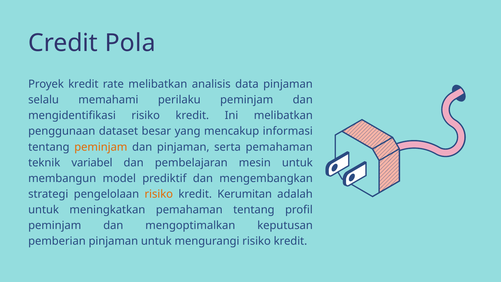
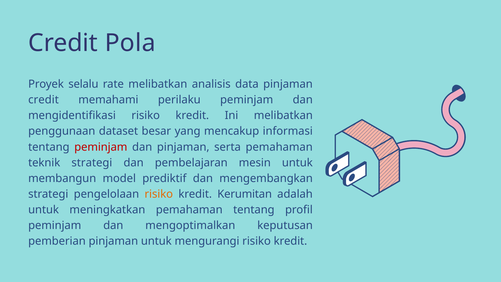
Proyek kredit: kredit -> selalu (83, 84)
selalu: selalu -> credit (44, 100)
peminjam colour: orange -> red (101, 147)
teknik variabel: variabel -> strategi (92, 163)
